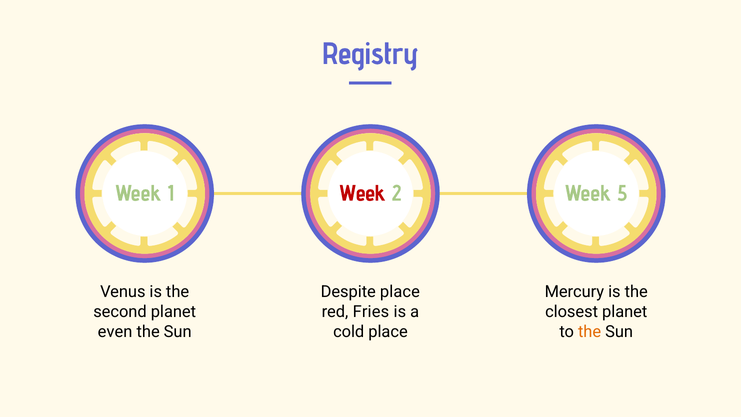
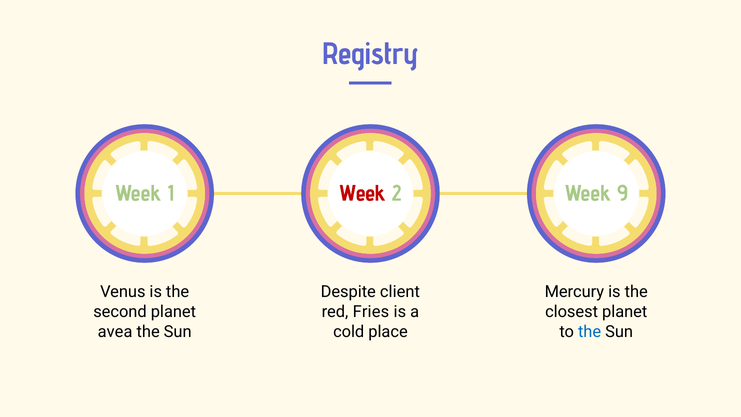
5: 5 -> 9 (623, 193)
Despite place: place -> client (400, 292)
even: even -> avea (115, 331)
the colour: orange -> blue (590, 331)
